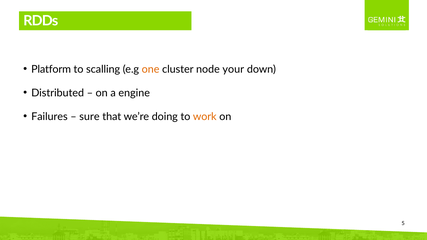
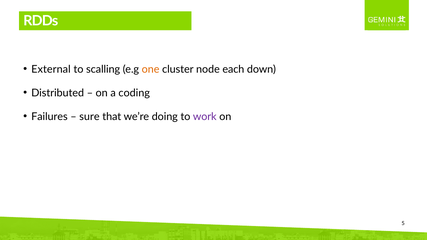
Platform: Platform -> External (51, 69)
your: your -> each (233, 69)
engine: engine -> coding (134, 93)
work colour: orange -> purple (205, 117)
